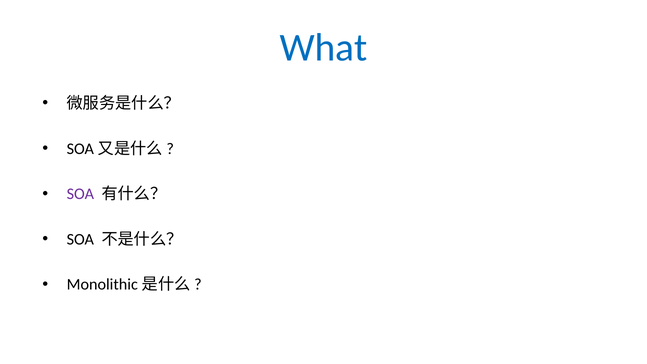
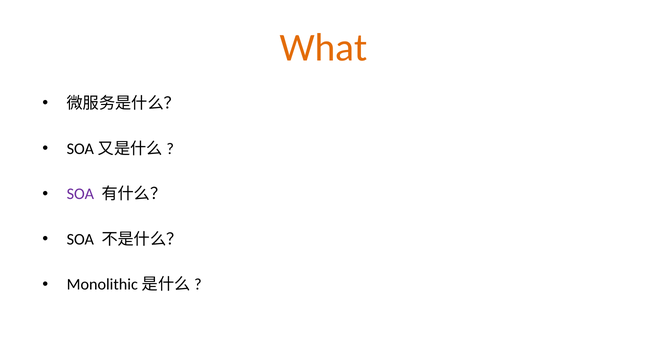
What colour: blue -> orange (323, 48)
